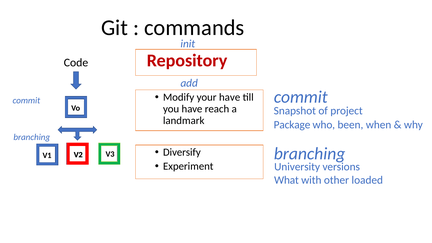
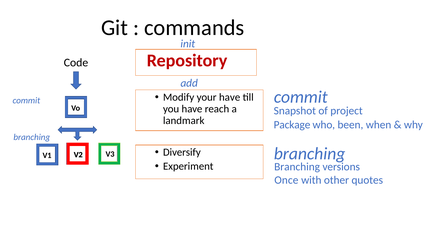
University: University -> Branching (297, 167)
What: What -> Once (286, 180)
loaded: loaded -> quotes (367, 180)
